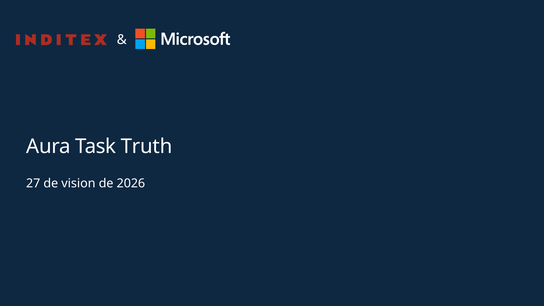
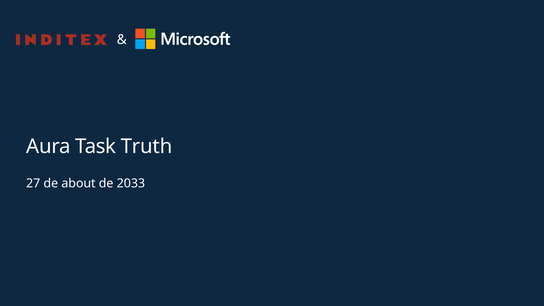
vision: vision -> about (78, 183)
2026: 2026 -> 2033 (131, 183)
